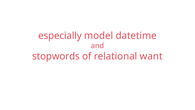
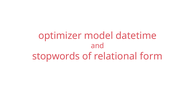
especially: especially -> optimizer (60, 36)
want: want -> form (151, 56)
